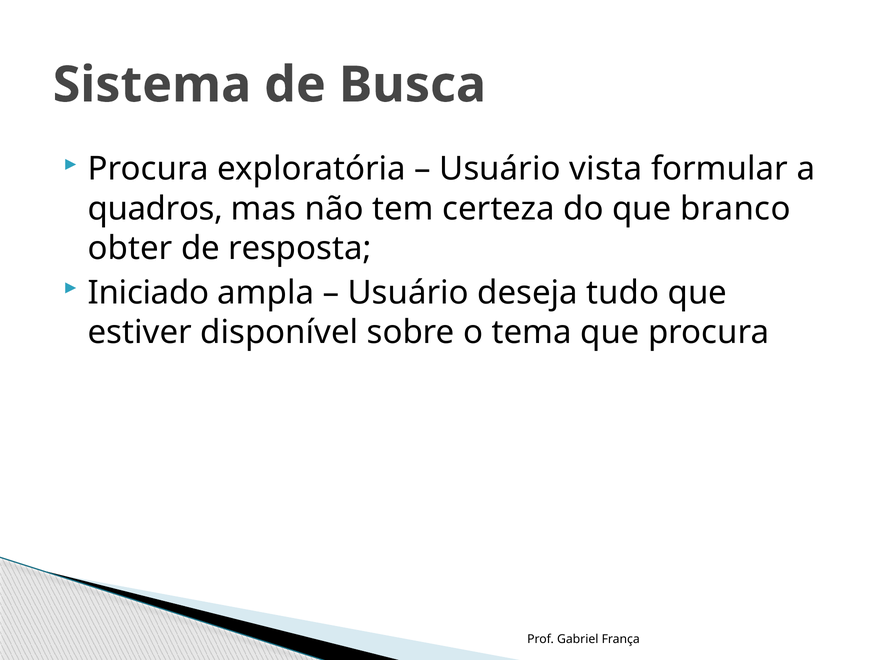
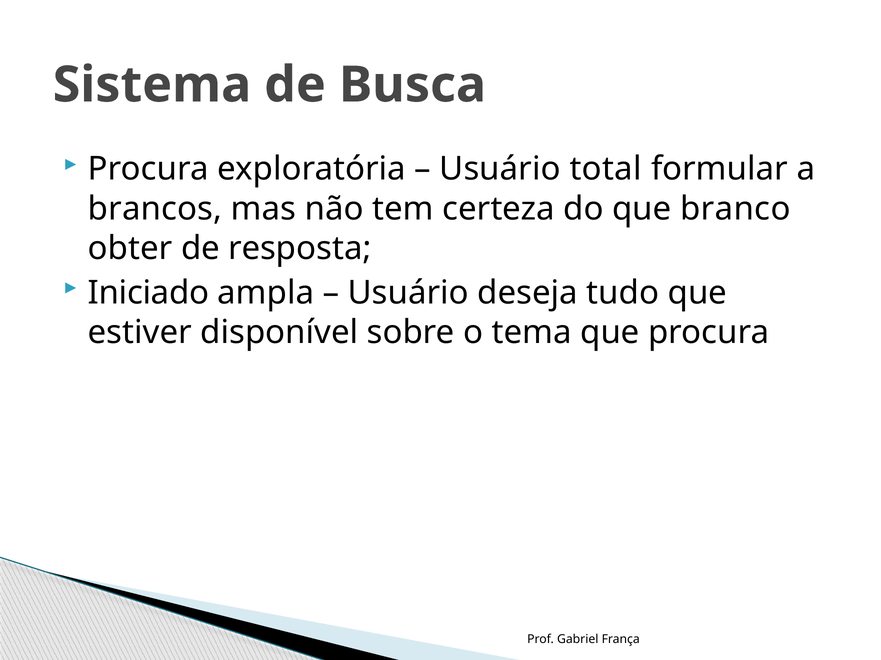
vista: vista -> total (606, 169)
quadros: quadros -> brancos (155, 209)
